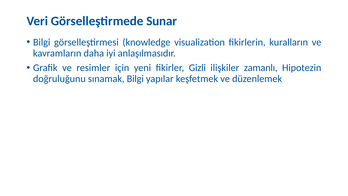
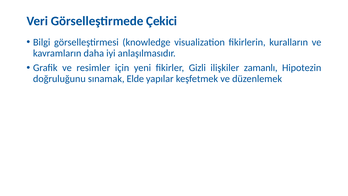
Sunar: Sunar -> Çekici (162, 21)
sınamak Bilgi: Bilgi -> Elde (135, 79)
